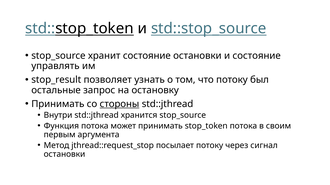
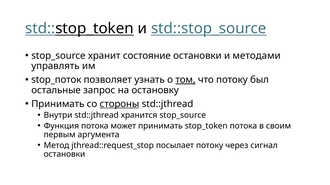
и состояние: состояние -> методами (257, 56)
stop_result: stop_result -> stop_поток (56, 80)
том underline: none -> present (185, 80)
